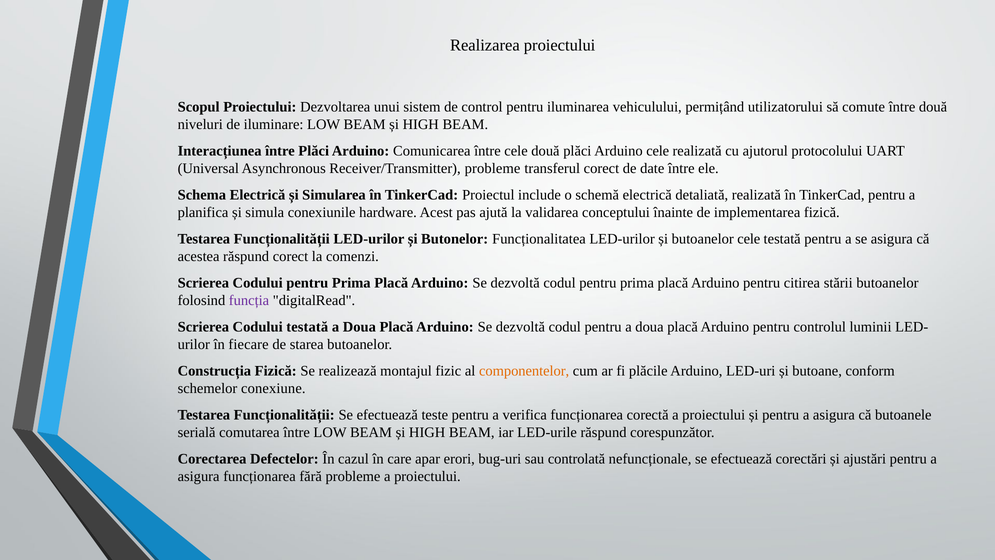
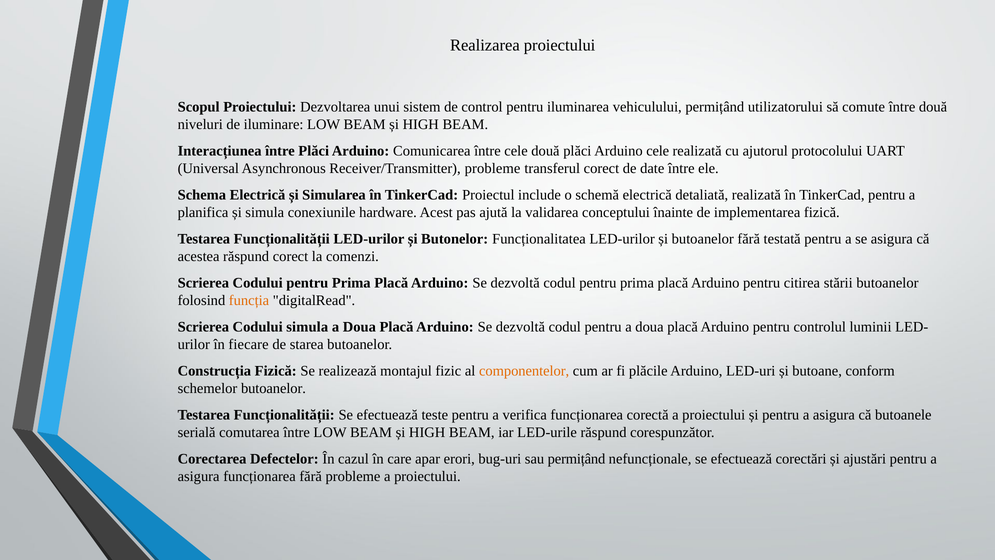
butoanelor cele: cele -> fără (749, 239)
funcția colour: purple -> orange (249, 300)
Codului testată: testată -> simula (307, 327)
schemelor conexiune: conexiune -> butoanelor (273, 388)
sau controlată: controlată -> permițând (577, 459)
